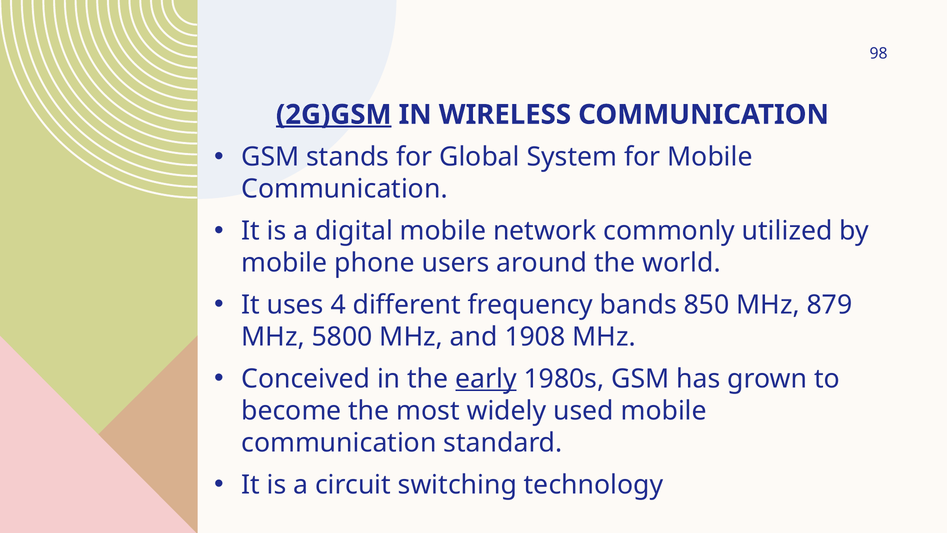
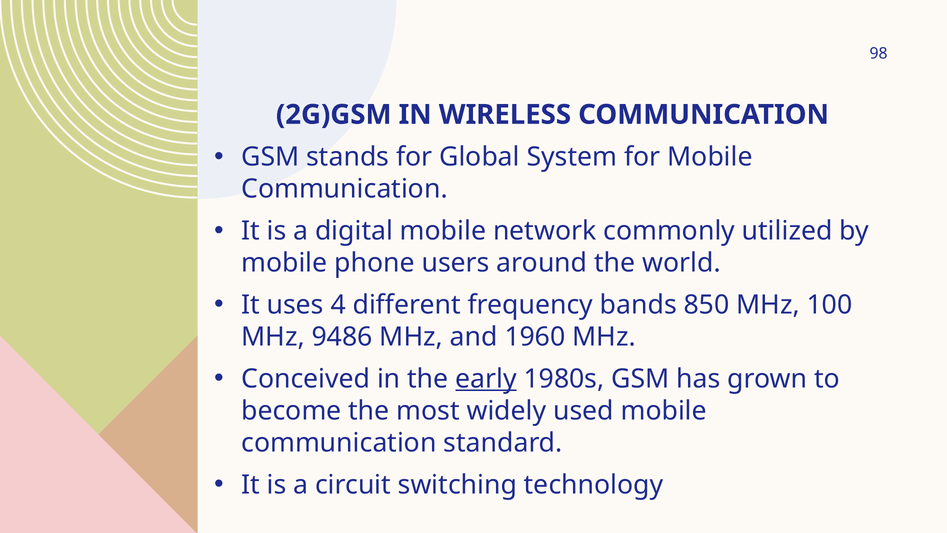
2G)GSM underline: present -> none (334, 115)
879: 879 -> 100 (830, 305)
5800: 5800 -> 9486 (342, 337)
1908: 1908 -> 1960 (535, 337)
